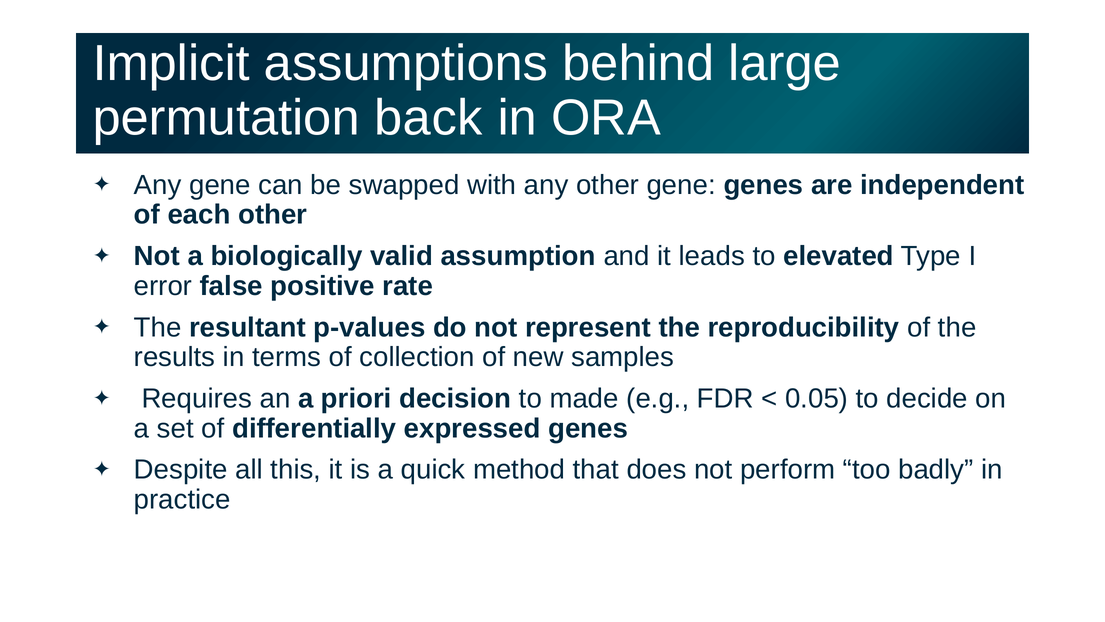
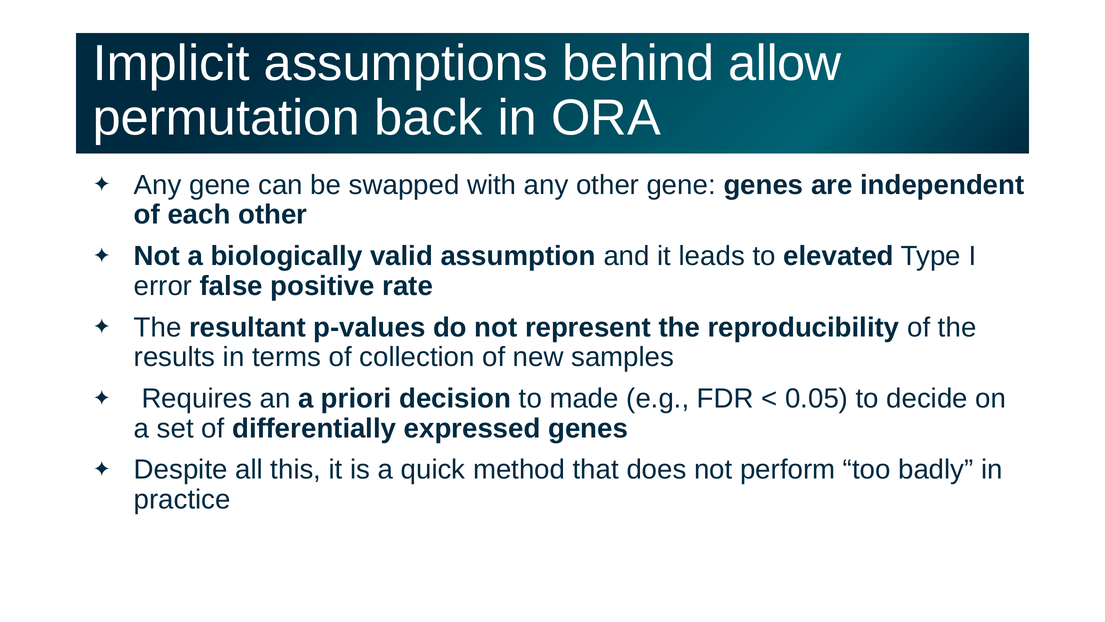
large: large -> allow (785, 63)
